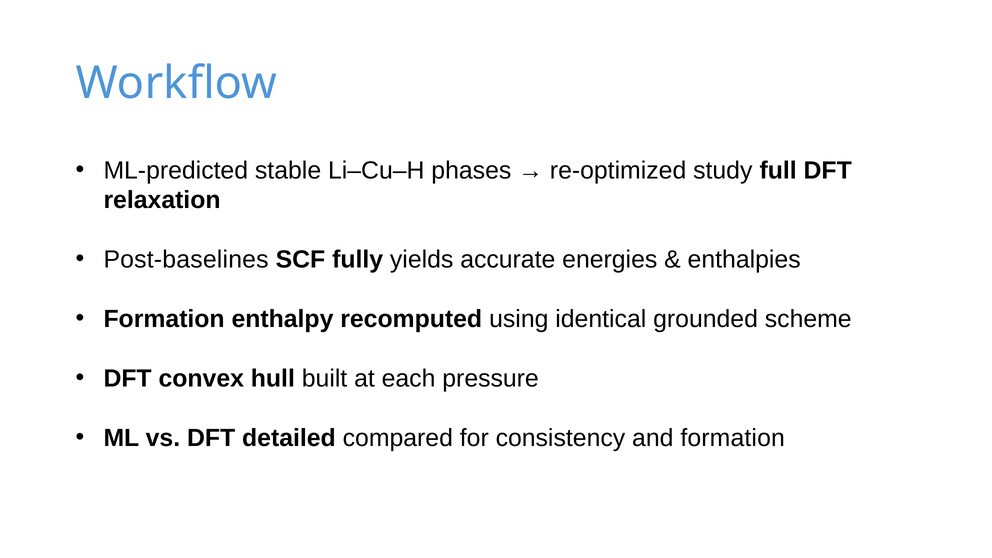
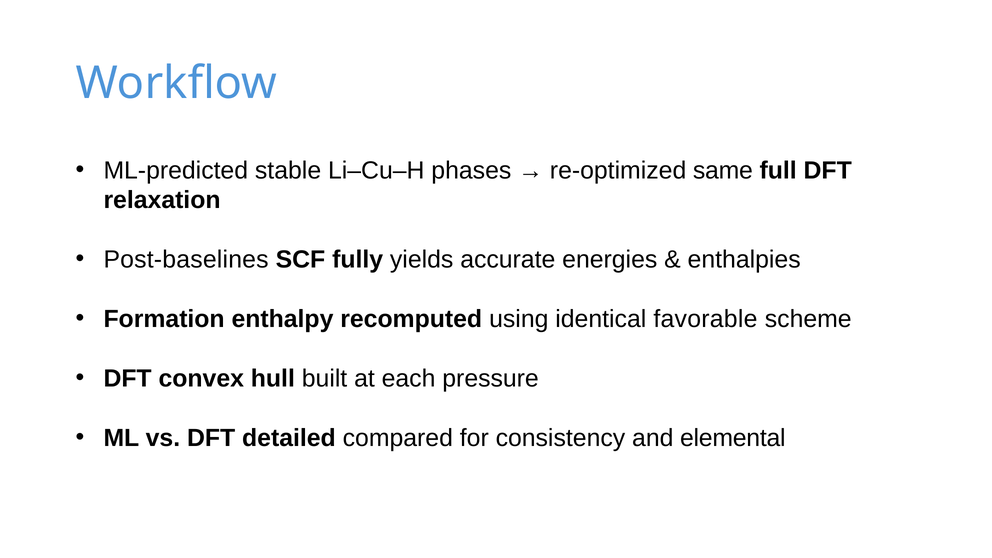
study: study -> same (723, 170)
grounded: grounded -> favorable (705, 319)
and formation: formation -> elemental (733, 438)
